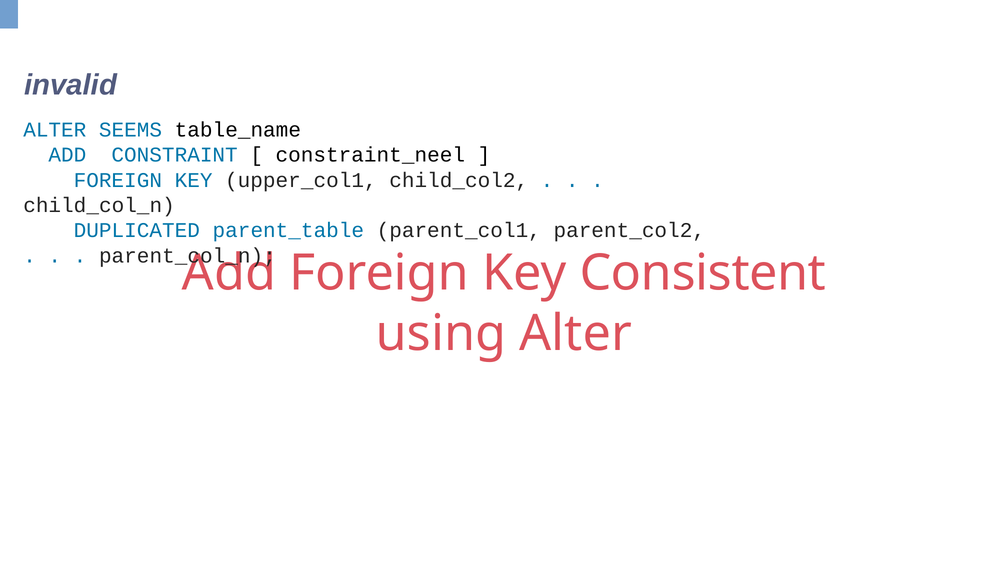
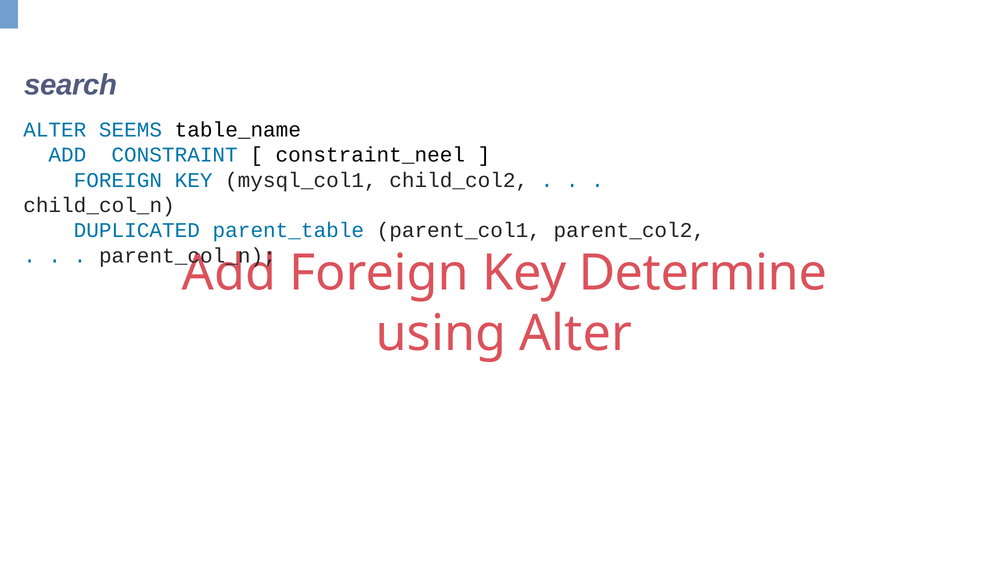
invalid: invalid -> search (71, 85)
upper_col1: upper_col1 -> mysql_col1 (301, 180)
Consistent: Consistent -> Determine (703, 273)
